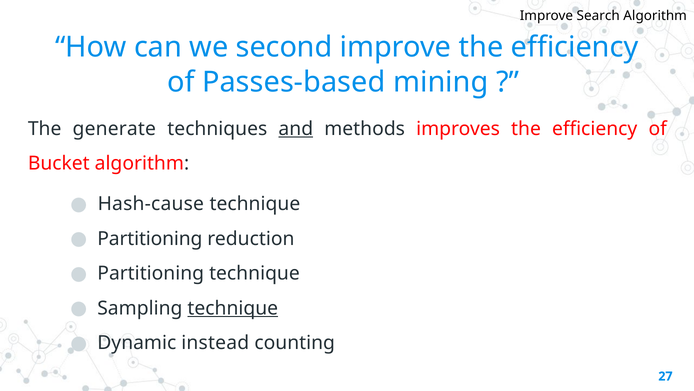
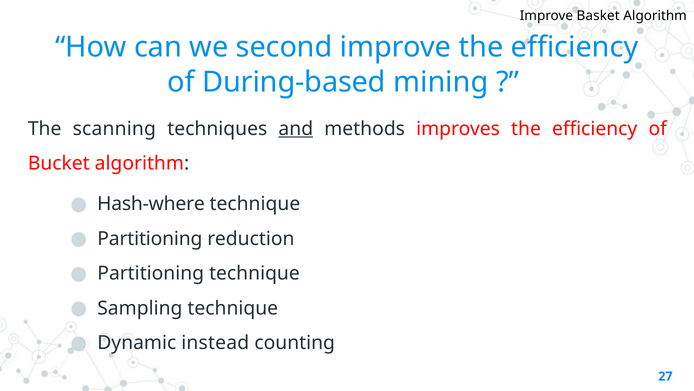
Search: Search -> Basket (598, 16)
Passes-based: Passes-based -> During-based (294, 82)
generate: generate -> scanning (114, 129)
Hash-cause: Hash-cause -> Hash-where (151, 204)
technique underline: present -> none (233, 308)
